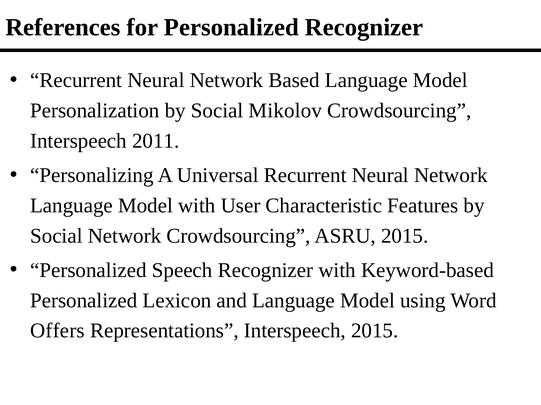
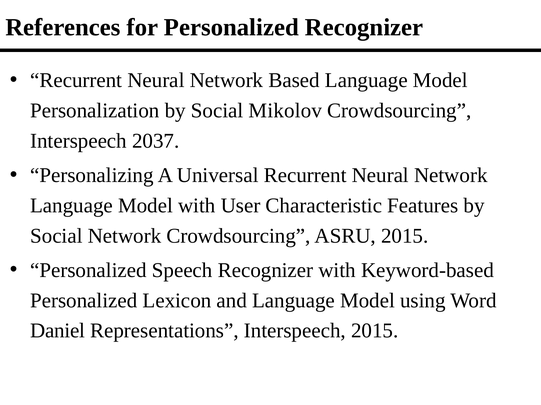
2011: 2011 -> 2037 (156, 141)
Offers: Offers -> Daniel (58, 331)
